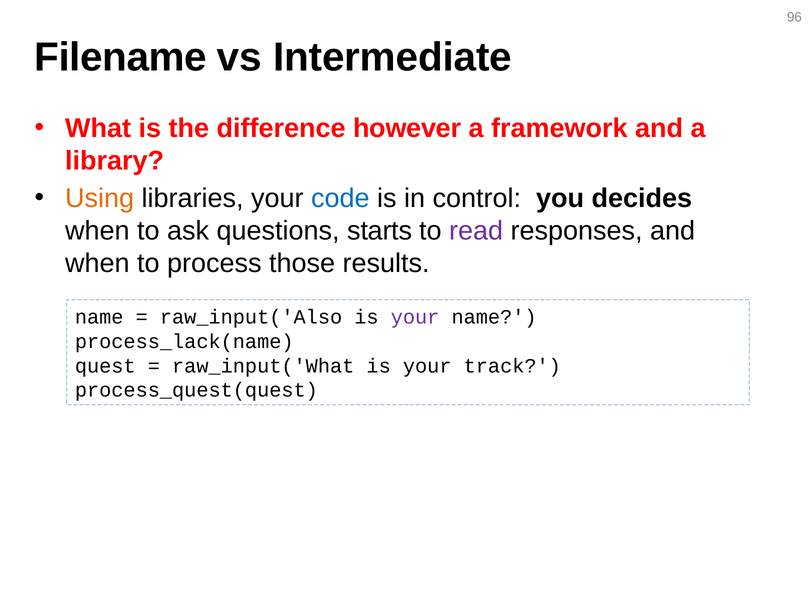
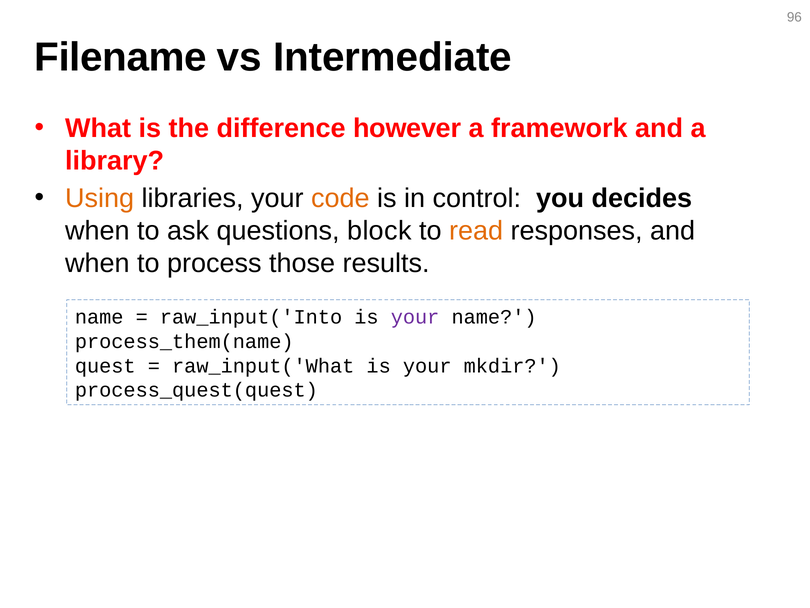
code colour: blue -> orange (340, 198)
starts: starts -> block (379, 231)
read colour: purple -> orange (476, 231)
raw_input('Also: raw_input('Also -> raw_input('Into (251, 317)
process_lack(name: process_lack(name -> process_them(name (184, 341)
track: track -> mkdir (512, 366)
